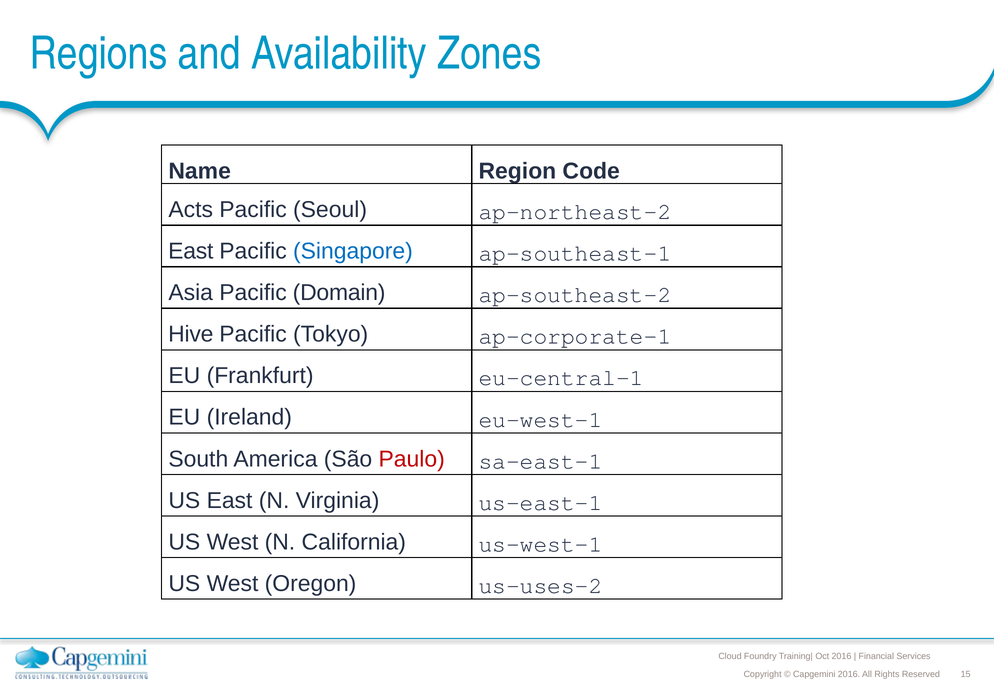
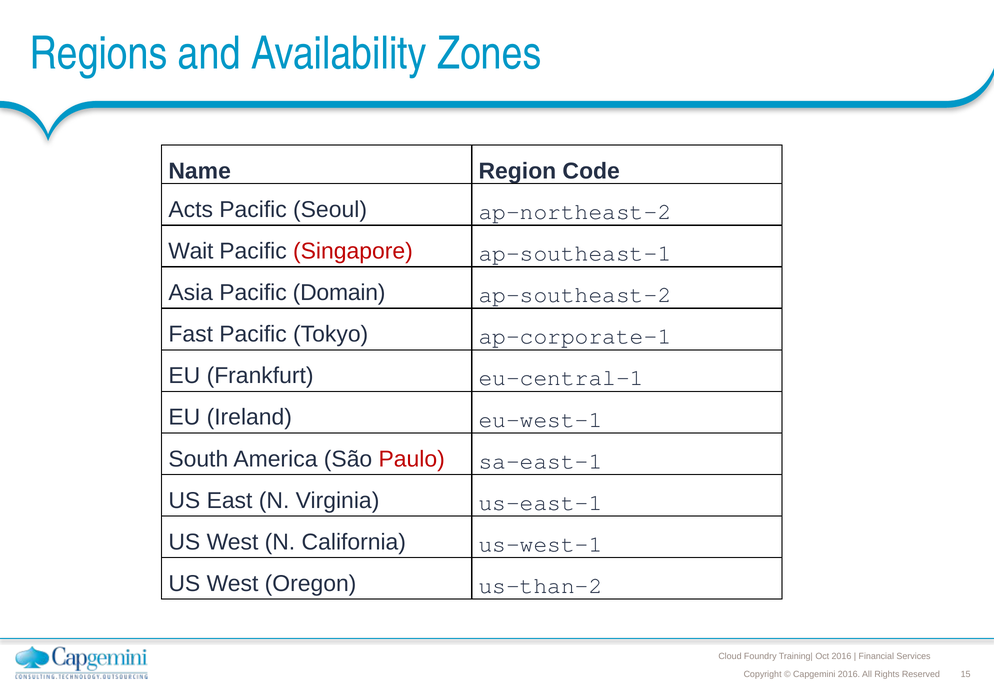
East: East -> Wait (191, 251)
Singapore colour: blue -> red (353, 251)
Hive: Hive -> Fast (191, 334)
us-uses-2: us-uses-2 -> us-than-2 (541, 586)
